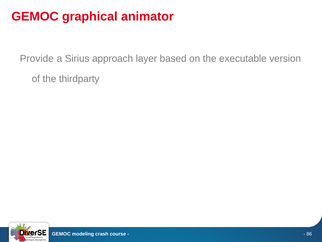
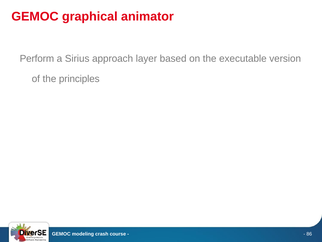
Provide: Provide -> Perform (37, 59)
thirdparty: thirdparty -> principles (79, 79)
